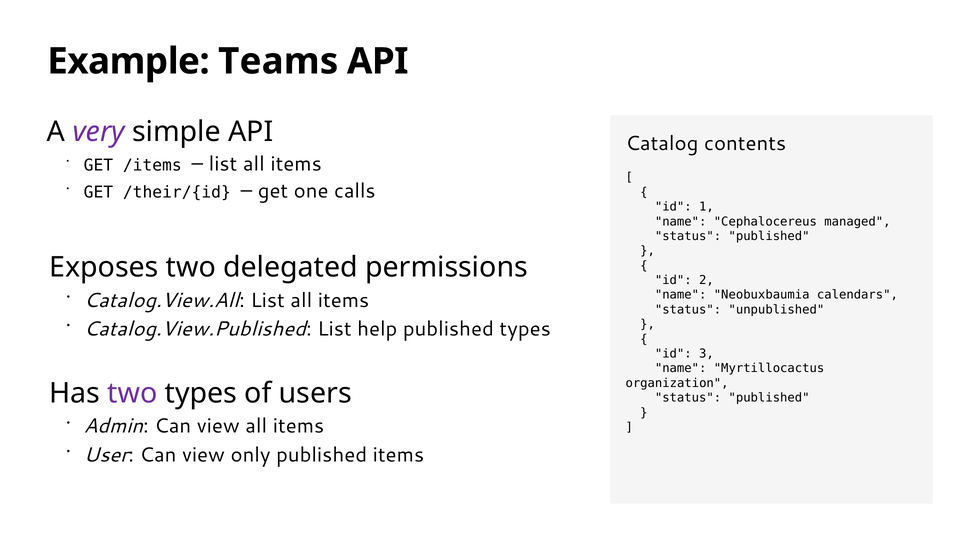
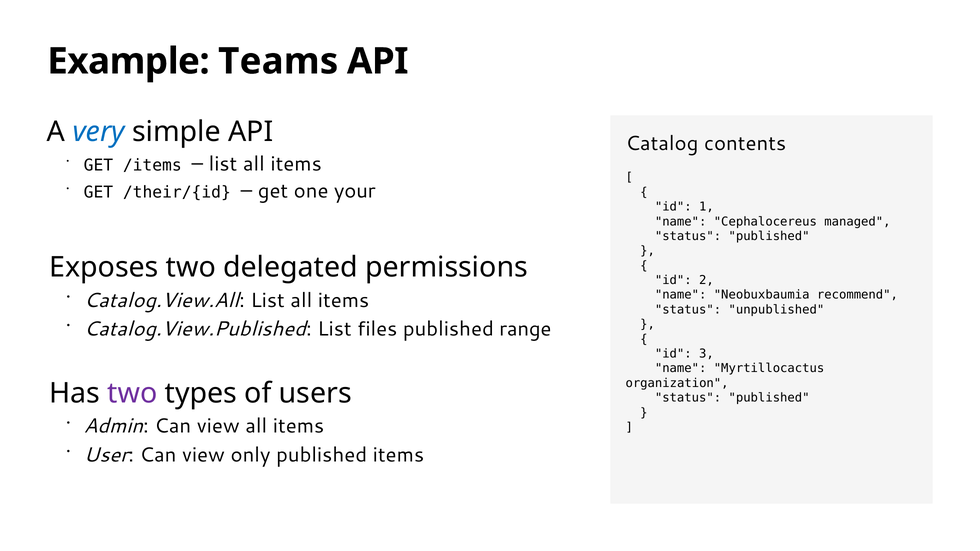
very colour: purple -> blue (99, 132)
calls: calls -> your (355, 191)
calendars: calendars -> recommend (857, 295)
help: help -> files (377, 329)
published types: types -> range (525, 329)
